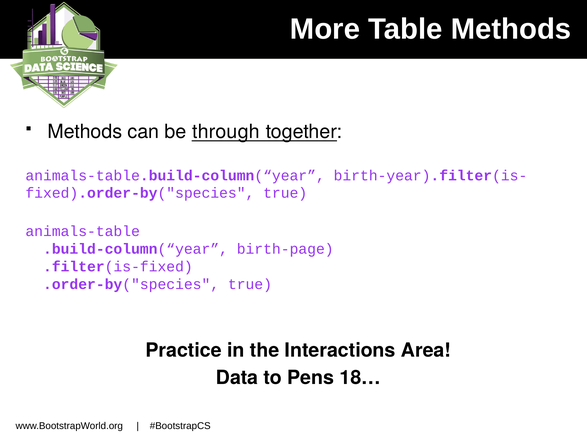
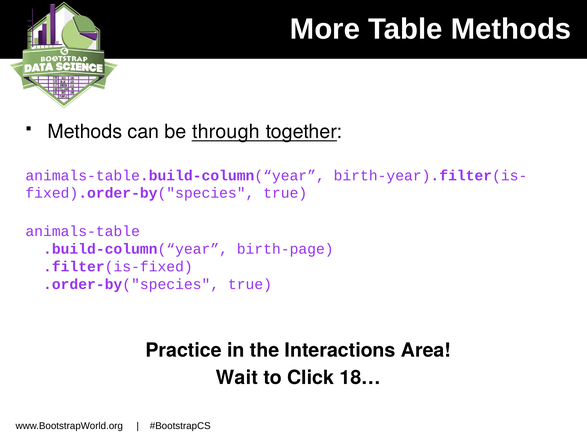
Data: Data -> Wait (237, 377)
Pens: Pens -> Click (311, 377)
